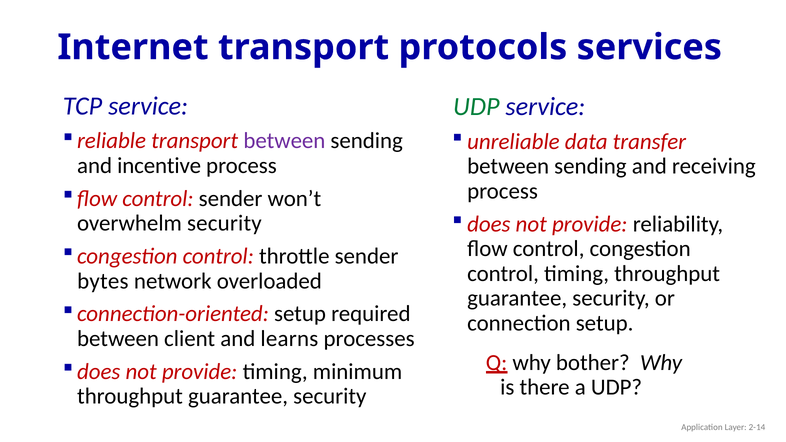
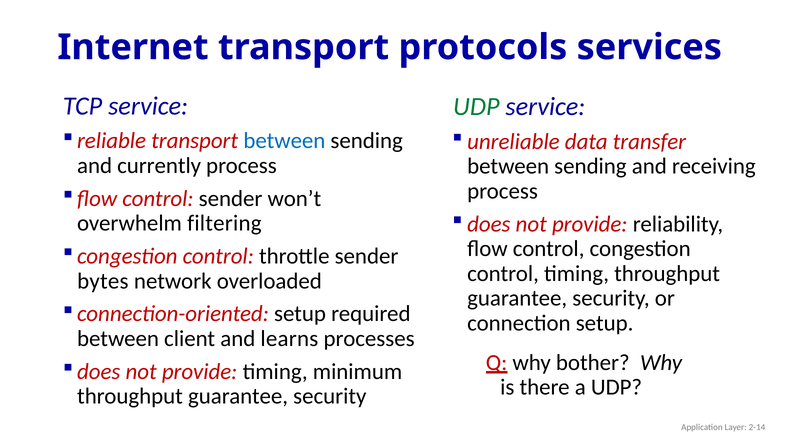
between colour: purple -> blue (284, 141)
incentive: incentive -> currently (159, 166)
overwhelm security: security -> filtering (224, 223)
